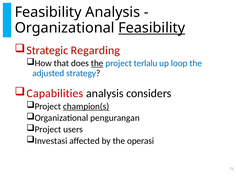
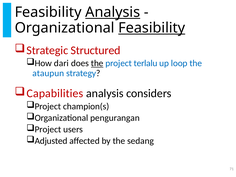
Analysis underline: none -> present (113, 12)
Regarding: Regarding -> Structured (96, 50)
that: that -> dari (61, 63)
adjusted: adjusted -> ataupun (48, 73)
champion(s underline: present -> none (86, 106)
Investasi: Investasi -> Adjusted (51, 141)
operasi: operasi -> sedang (141, 141)
